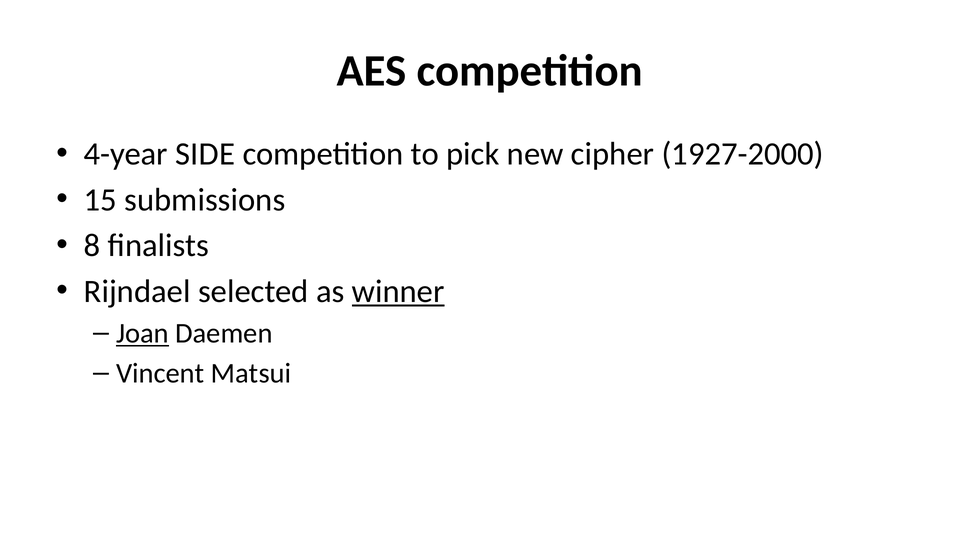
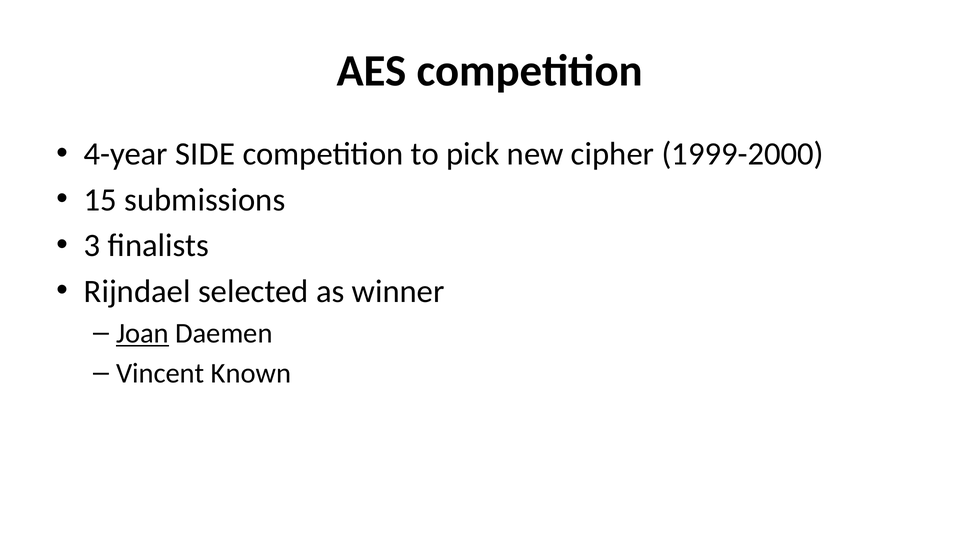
1927-2000: 1927-2000 -> 1999-2000 (743, 154)
8: 8 -> 3 (92, 246)
winner underline: present -> none (398, 292)
Matsui: Matsui -> Known (251, 374)
